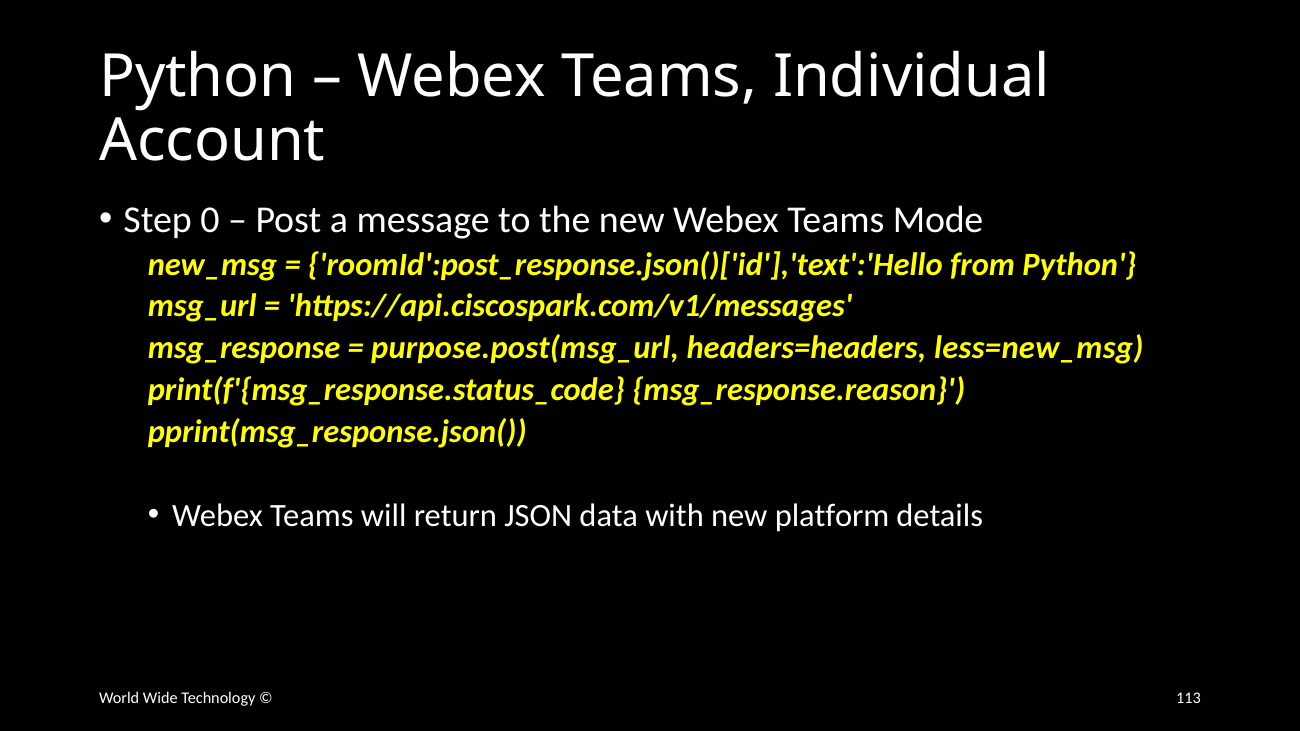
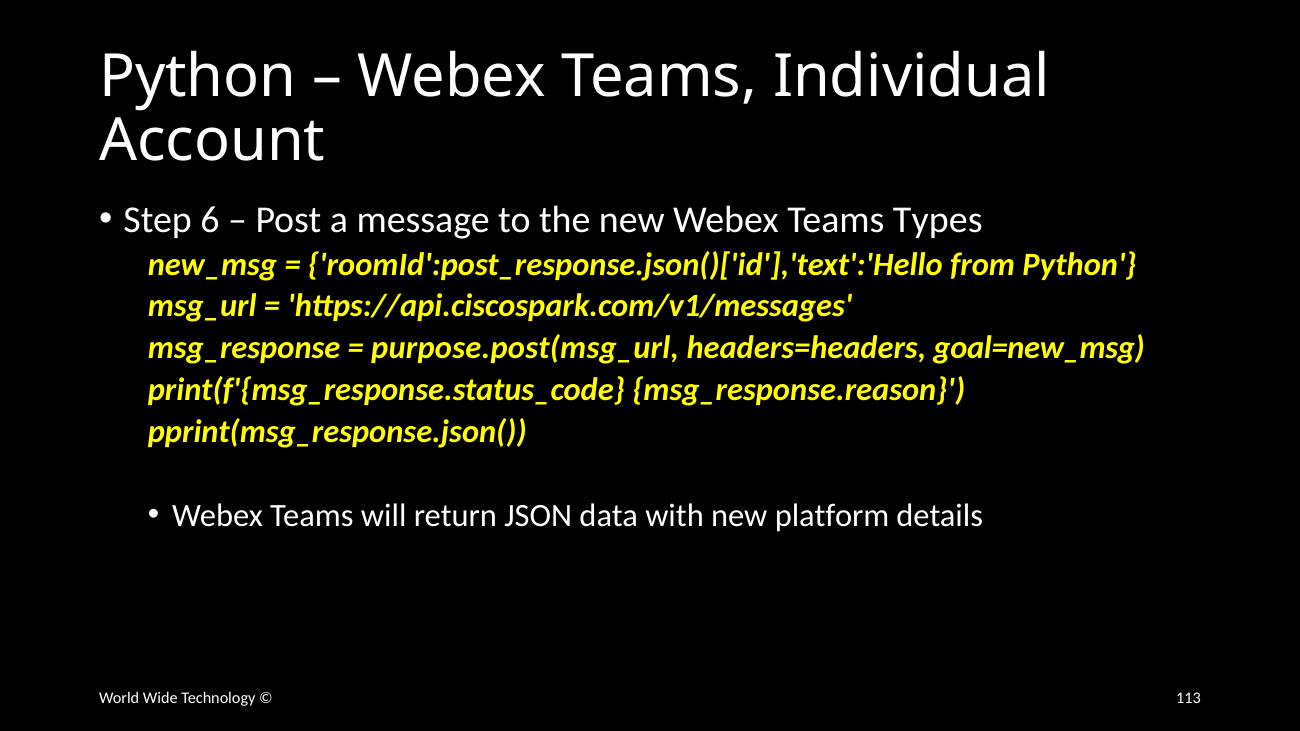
0: 0 -> 6 (210, 220)
Mode: Mode -> Types (938, 220)
less=new_msg: less=new_msg -> goal=new_msg (1039, 348)
